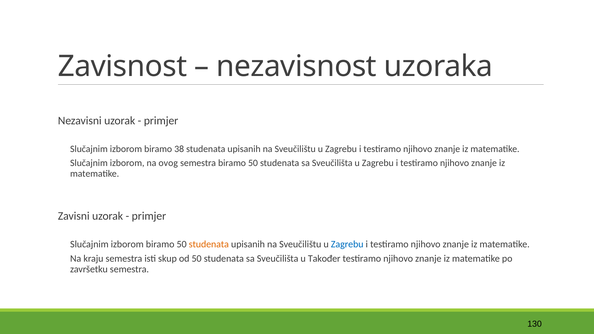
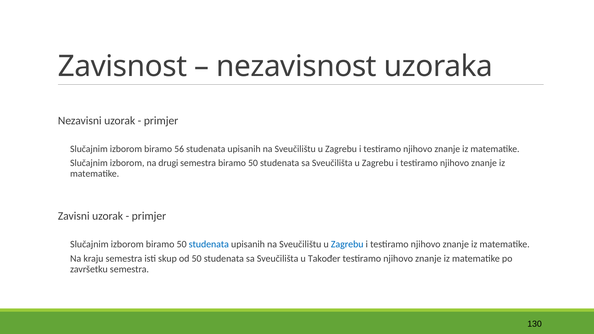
38: 38 -> 56 (179, 149)
ovog: ovog -> drugi (168, 163)
studenata colour: orange -> blue (209, 244)
